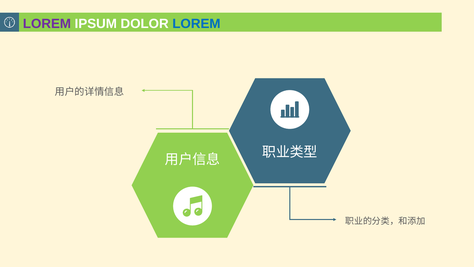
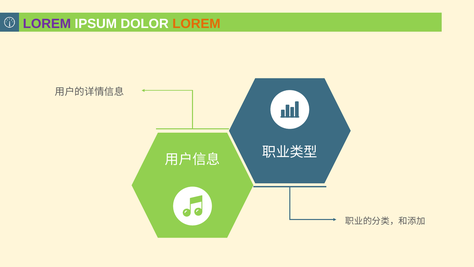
LOREM colour: blue -> orange (196, 24)
